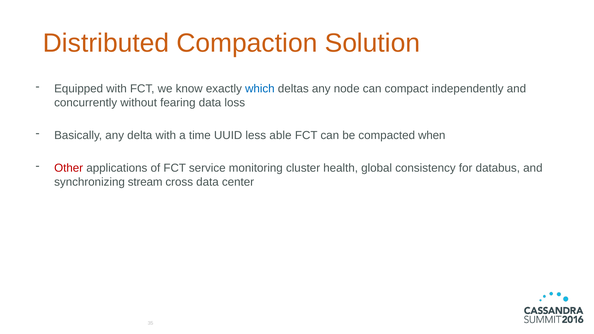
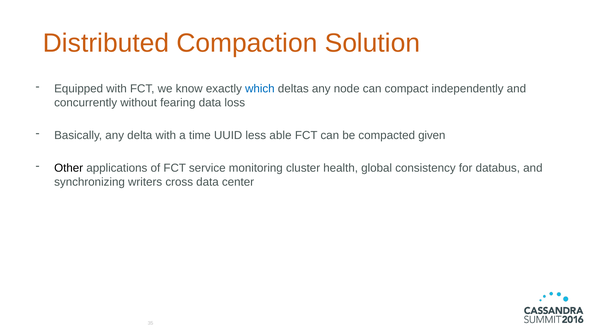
when: when -> given (432, 135)
Other colour: red -> black (69, 168)
stream: stream -> writers (145, 182)
